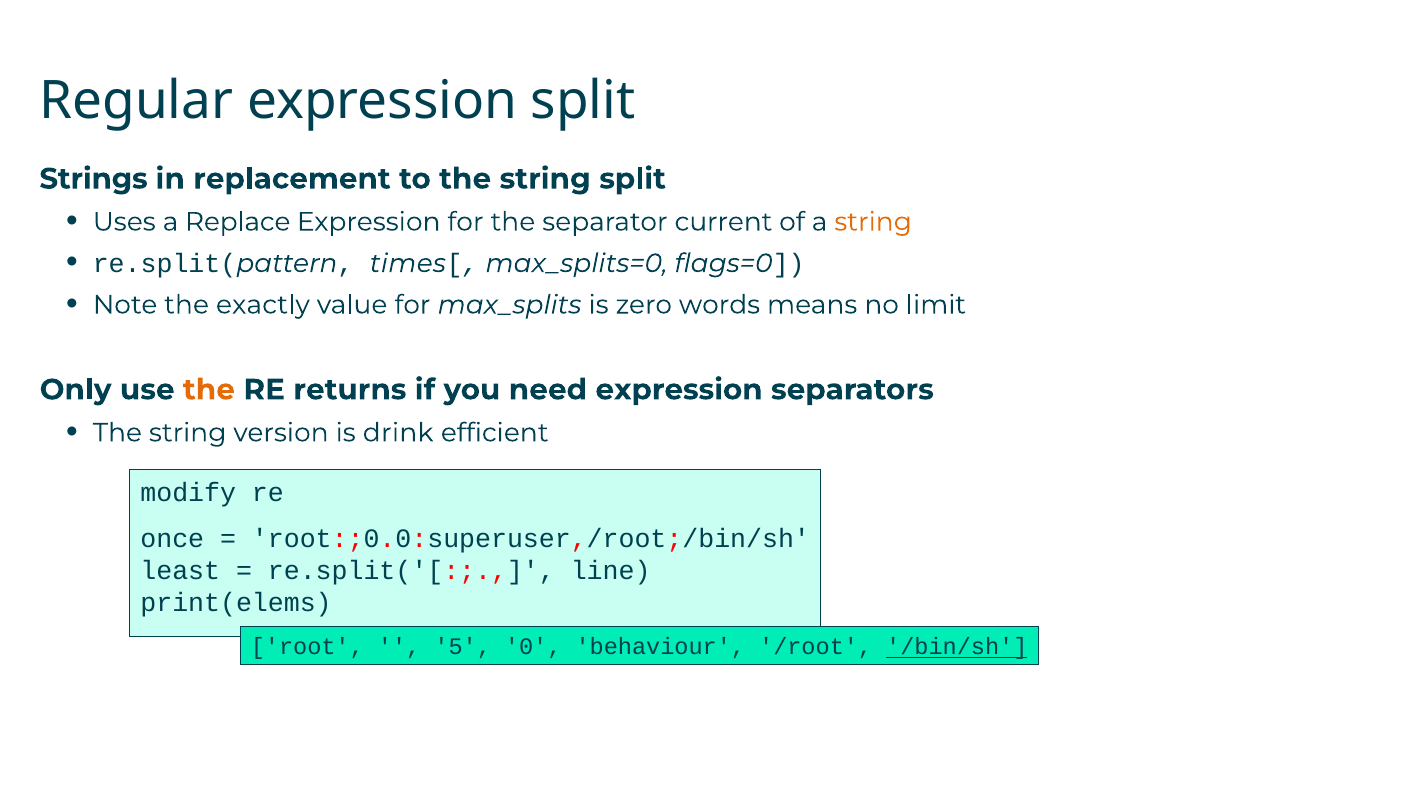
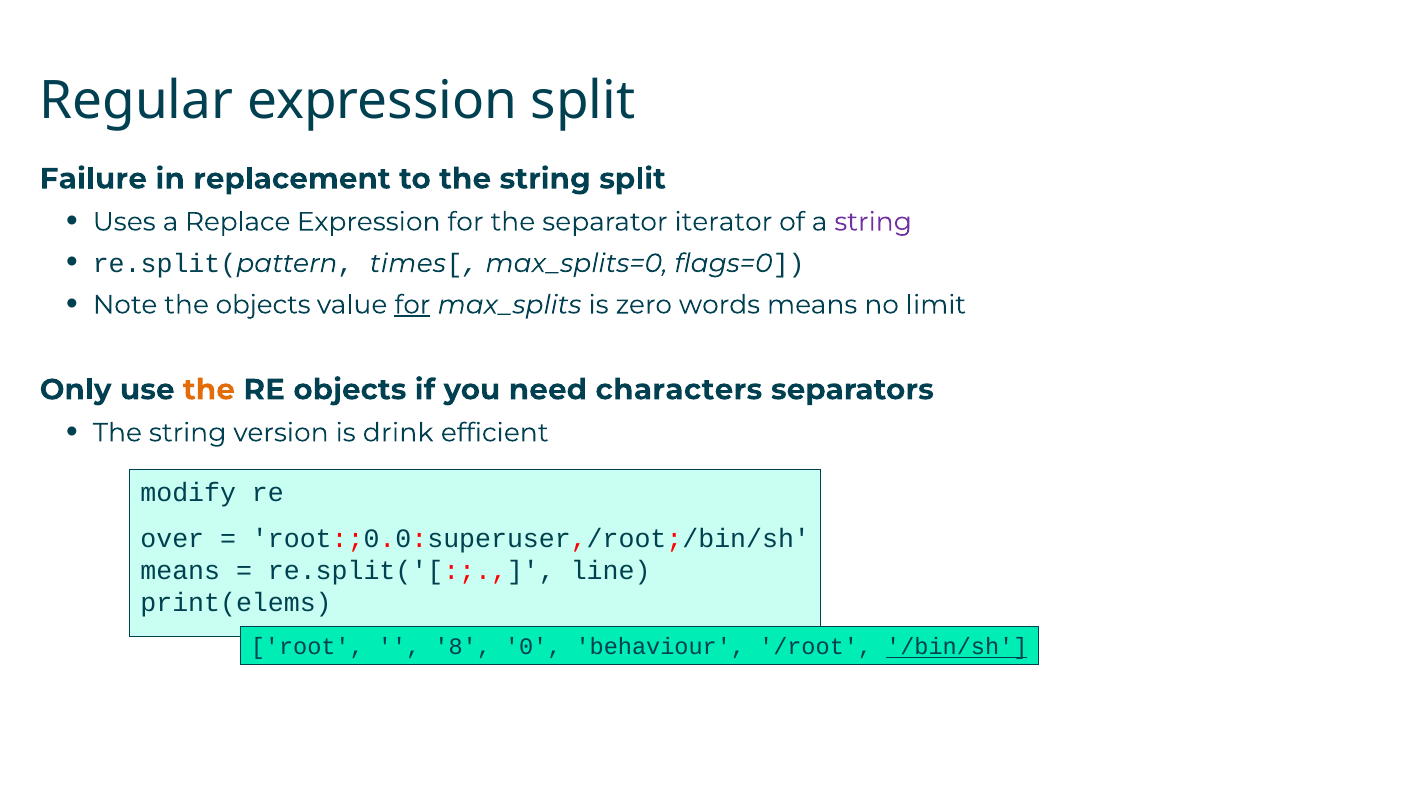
Strings: Strings -> Failure (93, 179)
current: current -> iterator (723, 222)
string colour: orange -> purple (873, 222)
the exactly: exactly -> objects (263, 305)
for underline: none -> present (412, 305)
RE returns: returns -> objects (350, 390)
need expression: expression -> characters (679, 390)
once: once -> over (172, 539)
least: least -> means (180, 571)
5: 5 -> 8 (463, 647)
